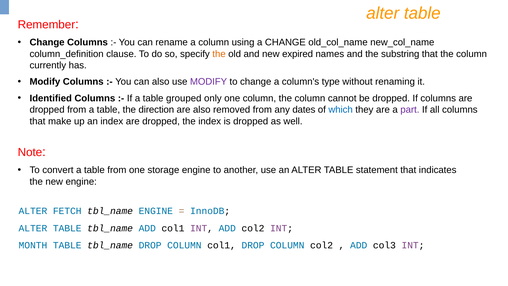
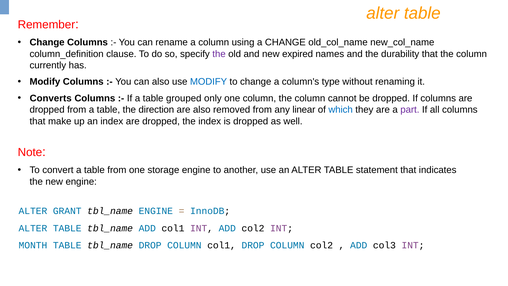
the colour: orange -> purple (219, 54)
substring: substring -> durability (400, 54)
MODIFY colour: purple -> blue (209, 82)
Identified: Identified -> Converts (51, 98)
dates: dates -> linear (304, 110)
FETCH: FETCH -> GRANT (67, 211)
